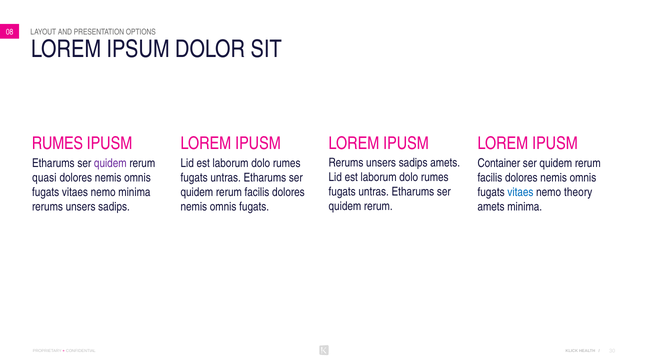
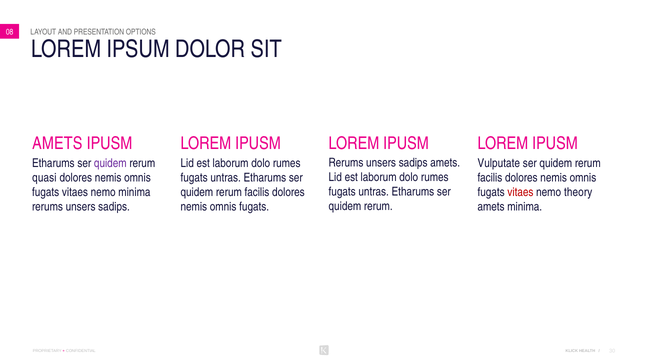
RUMES: RUMES -> AMETS (57, 144)
Container: Container -> Vulputate (499, 163)
vitaes colour: blue -> red (520, 192)
